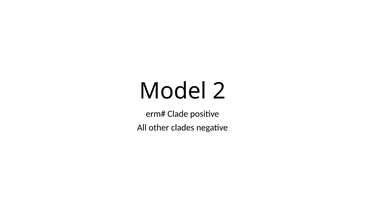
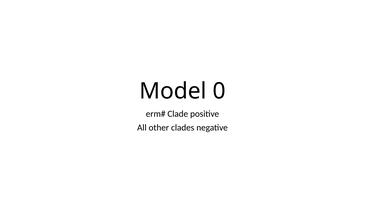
2: 2 -> 0 (219, 91)
